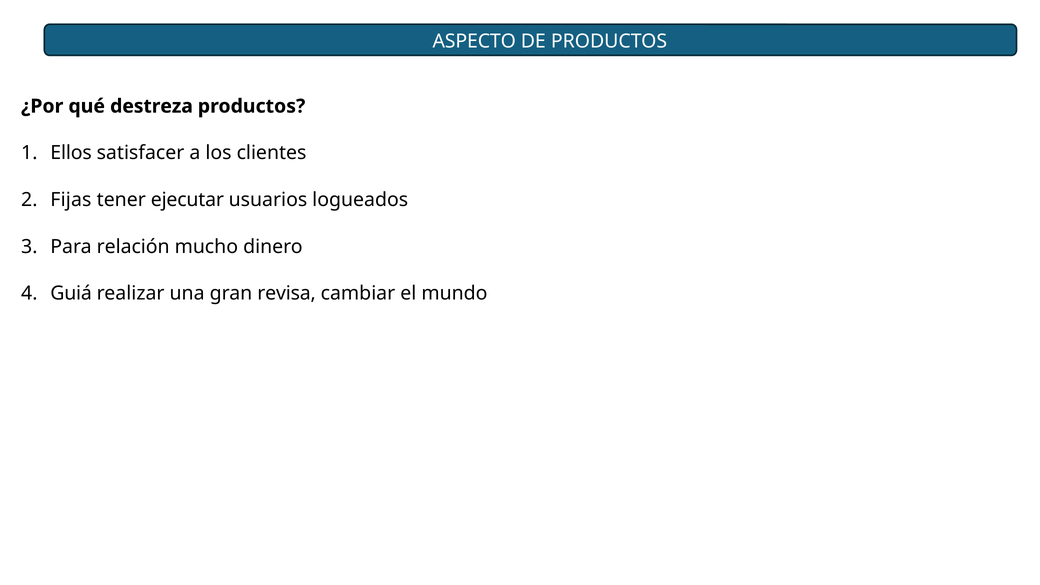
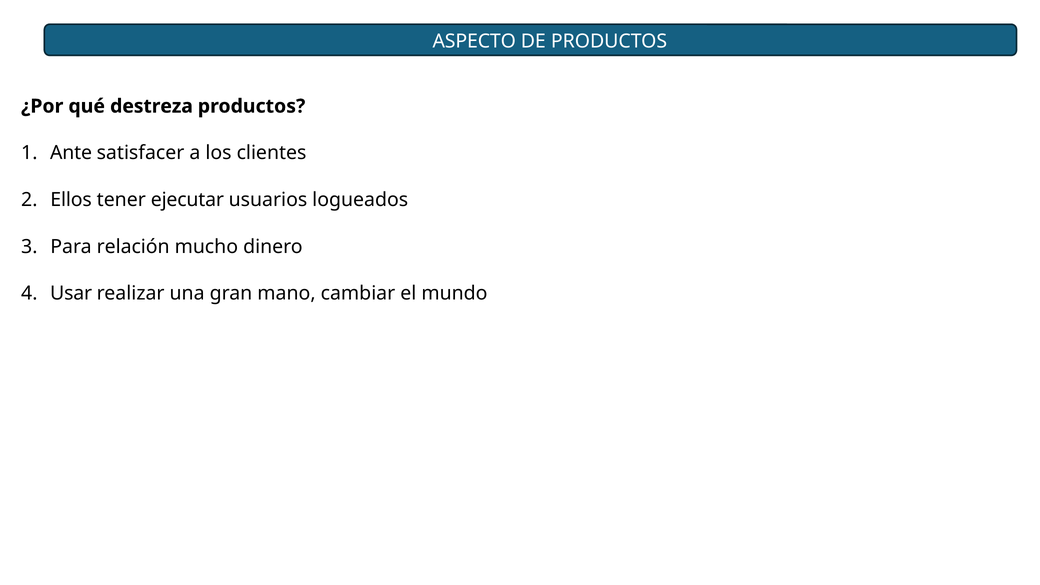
Ellos: Ellos -> Ante (71, 153)
Fijas: Fijas -> Ellos (71, 200)
Guiá: Guiá -> Usar (71, 293)
revisa: revisa -> mano (287, 293)
